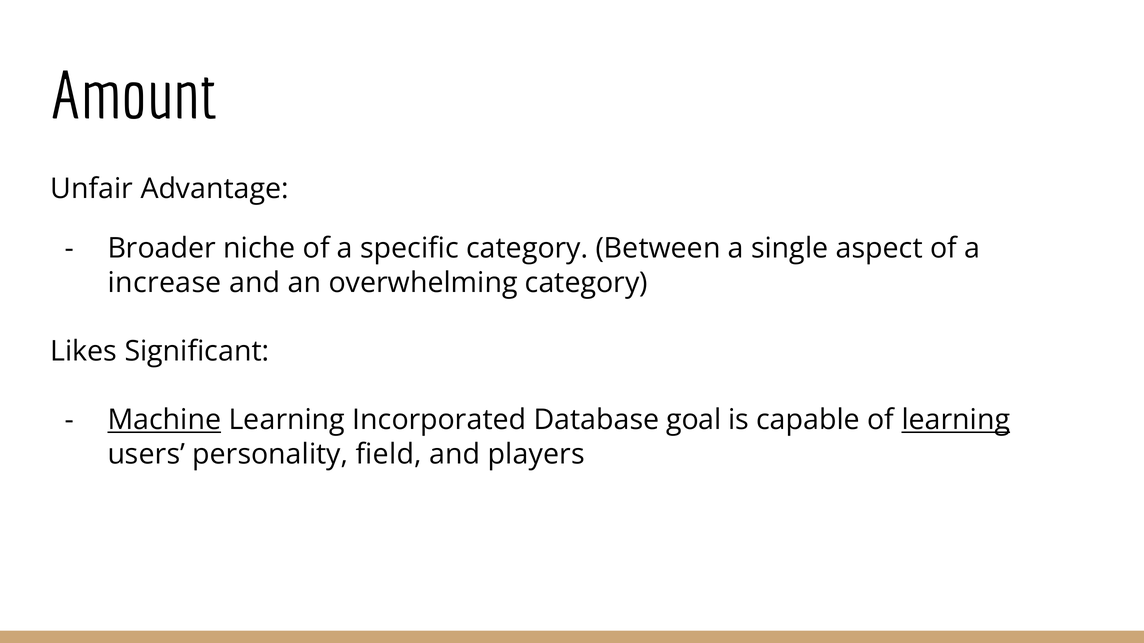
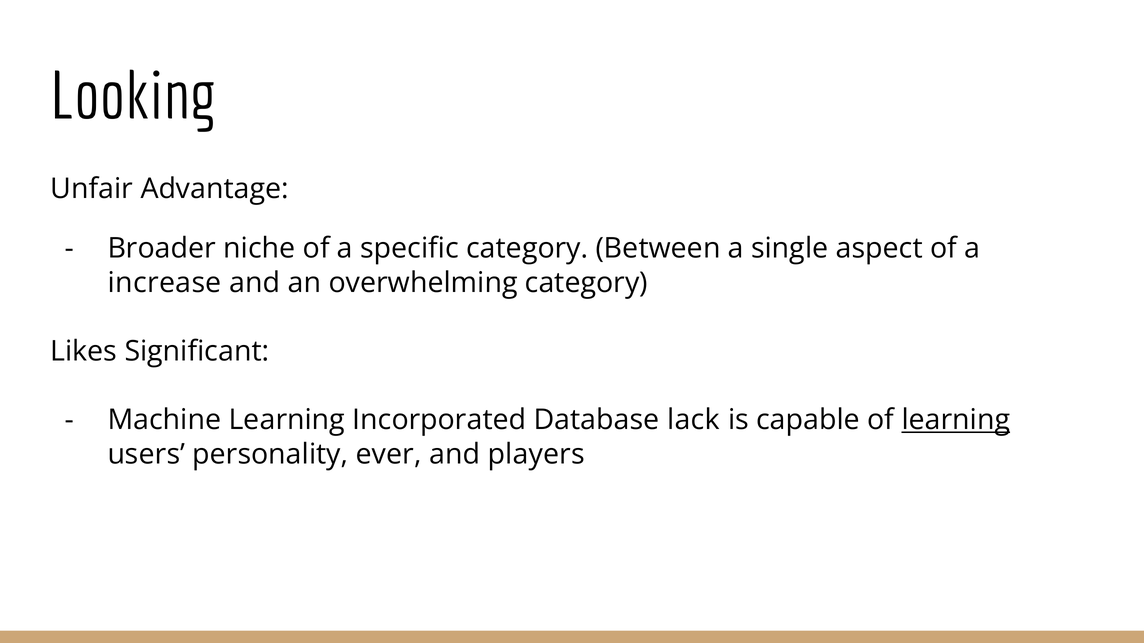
Amount: Amount -> Looking (134, 97)
Machine underline: present -> none (164, 420)
goal: goal -> lack (694, 420)
field: field -> ever (389, 455)
